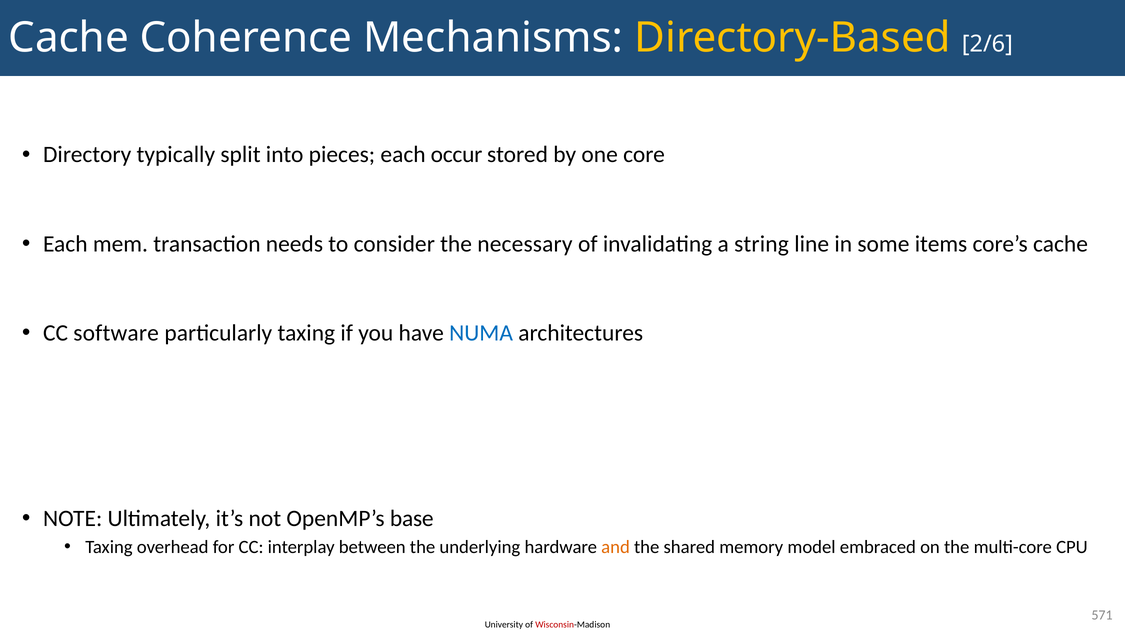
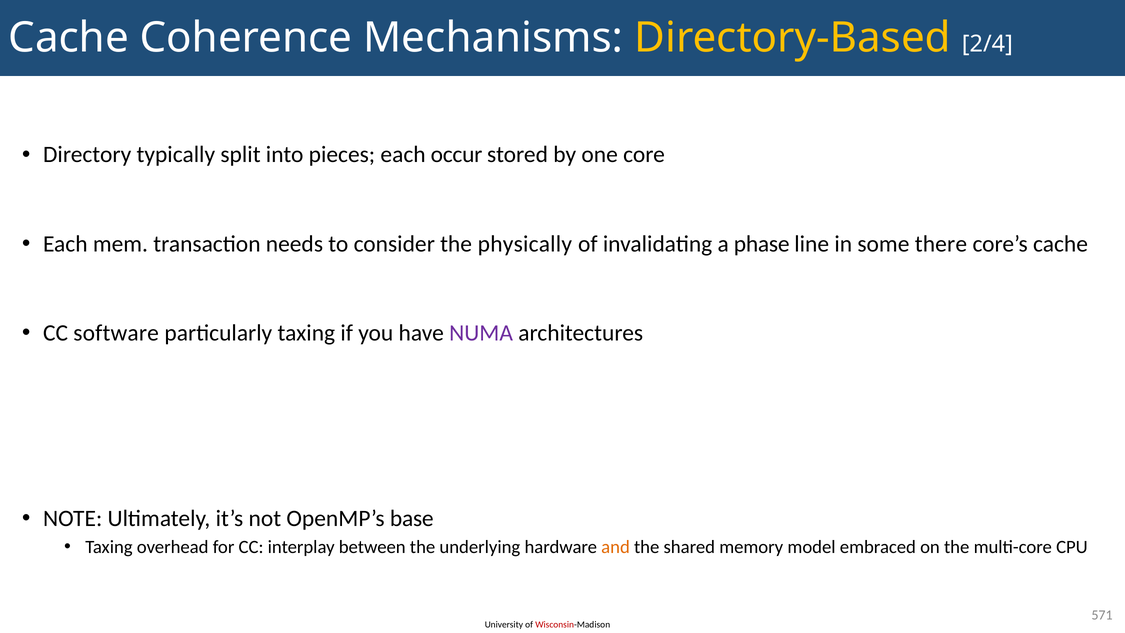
2/6: 2/6 -> 2/4 (987, 44)
necessary: necessary -> physically (525, 244)
string: string -> phase (762, 244)
items: items -> there (941, 244)
NUMA colour: blue -> purple (481, 333)
